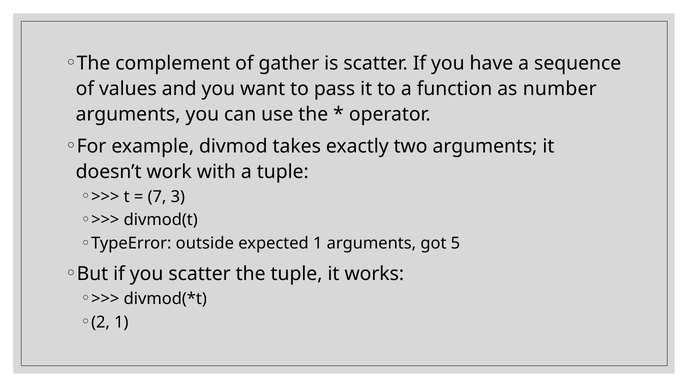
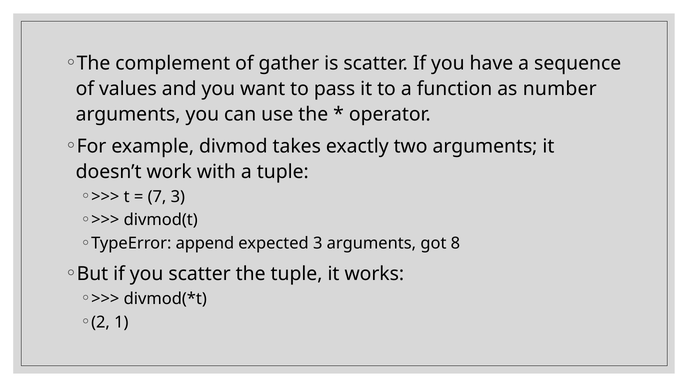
outside: outside -> append (205, 243)
expected 1: 1 -> 3 (318, 243)
5: 5 -> 8 (455, 243)
